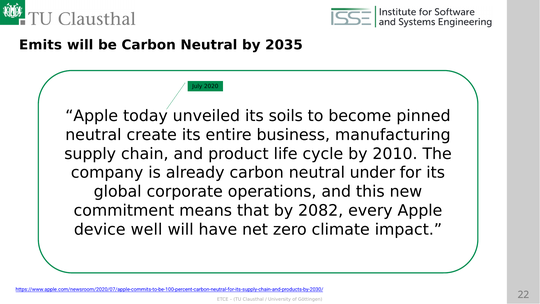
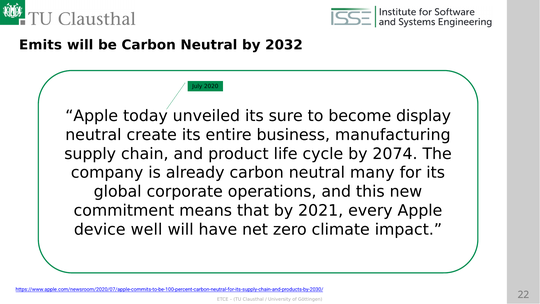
2035: 2035 -> 2032 (284, 45)
soils: soils -> sure (286, 116)
pinned: pinned -> display (424, 116)
2010: 2010 -> 2074 (395, 154)
under: under -> many (372, 173)
2082: 2082 -> 2021 (321, 210)
